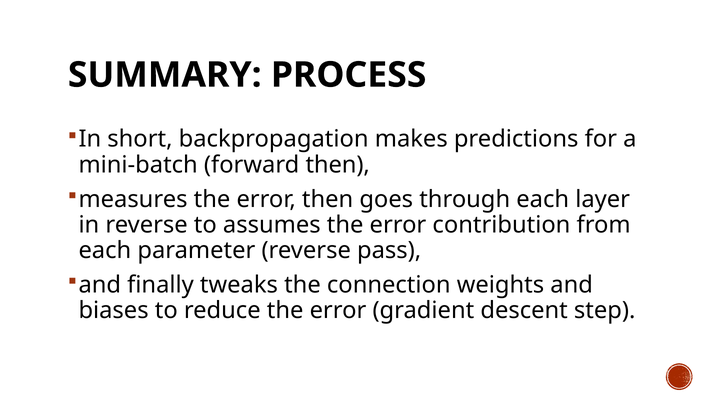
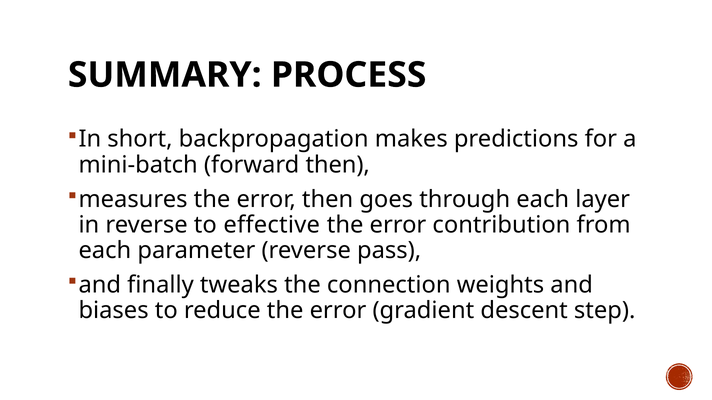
assumes: assumes -> effective (272, 225)
